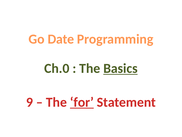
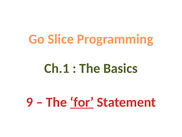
Date: Date -> Slice (61, 39)
Ch.0: Ch.0 -> Ch.1 (57, 68)
Basics underline: present -> none (120, 68)
